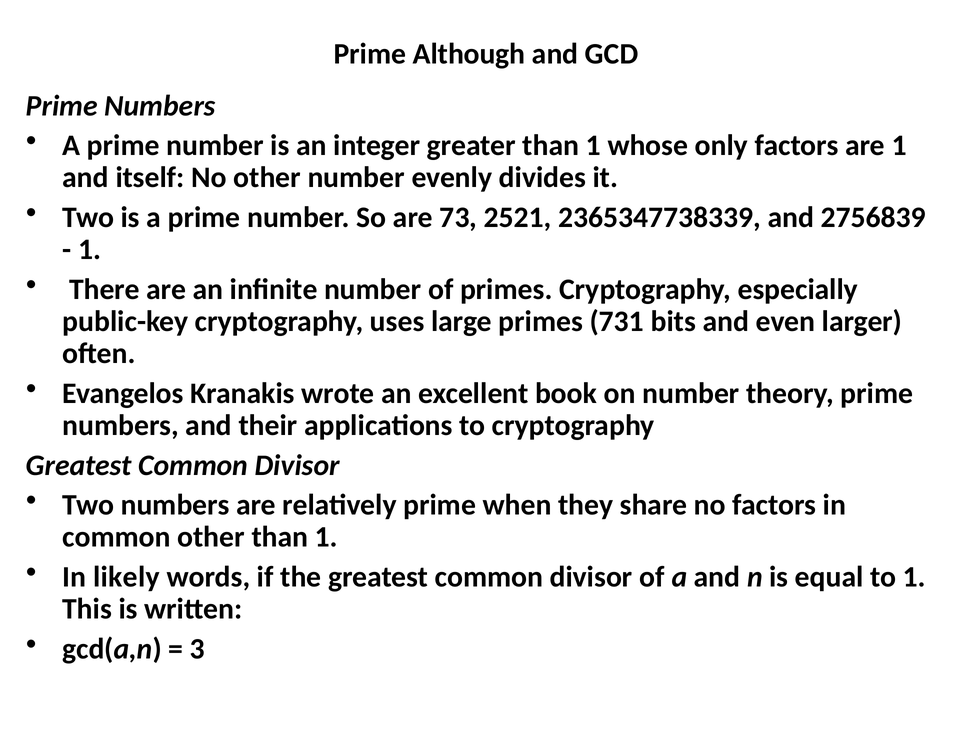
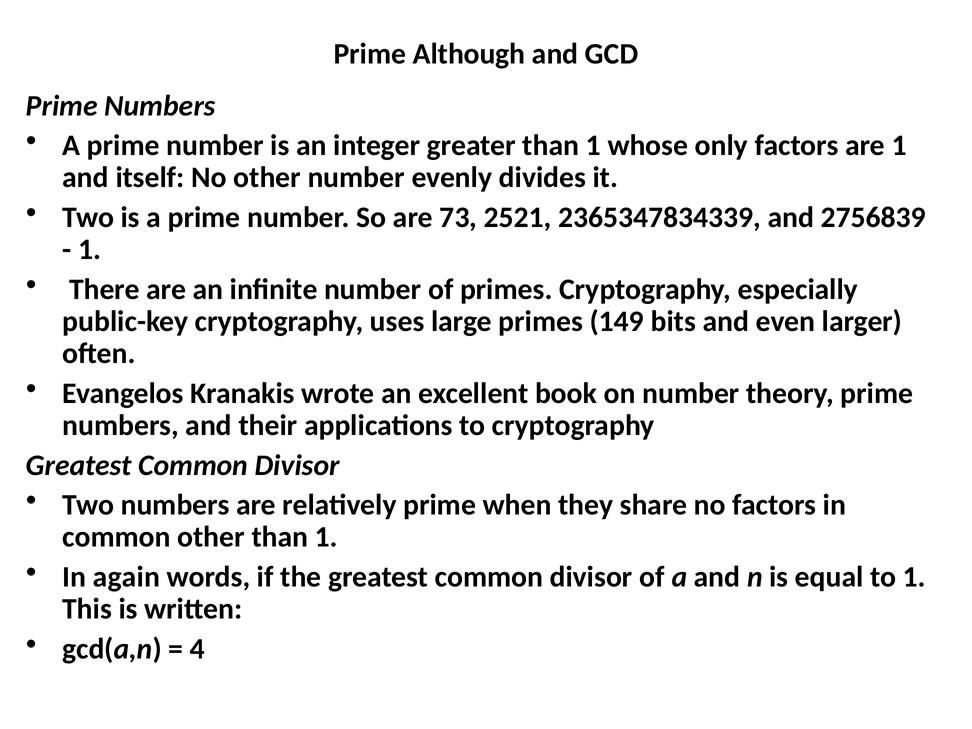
2365347738339: 2365347738339 -> 2365347834339 (660, 218)
731: 731 -> 149 (617, 321)
likely: likely -> again (126, 577)
3: 3 -> 4 (197, 649)
